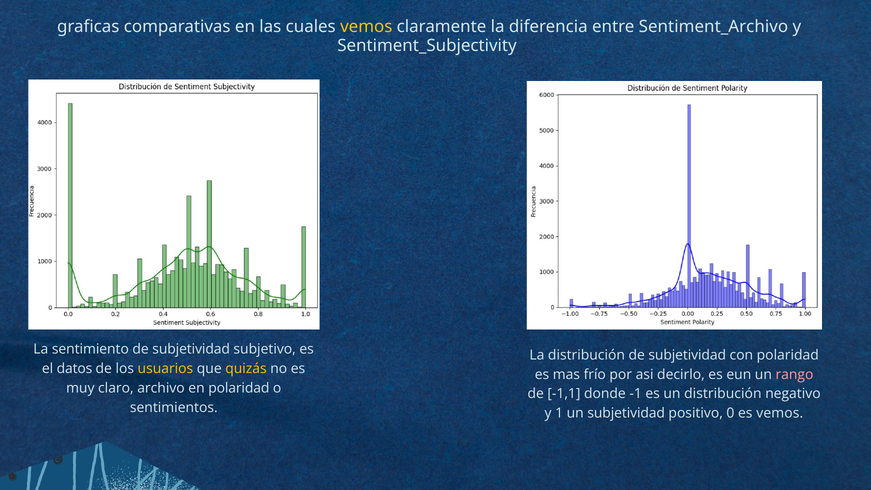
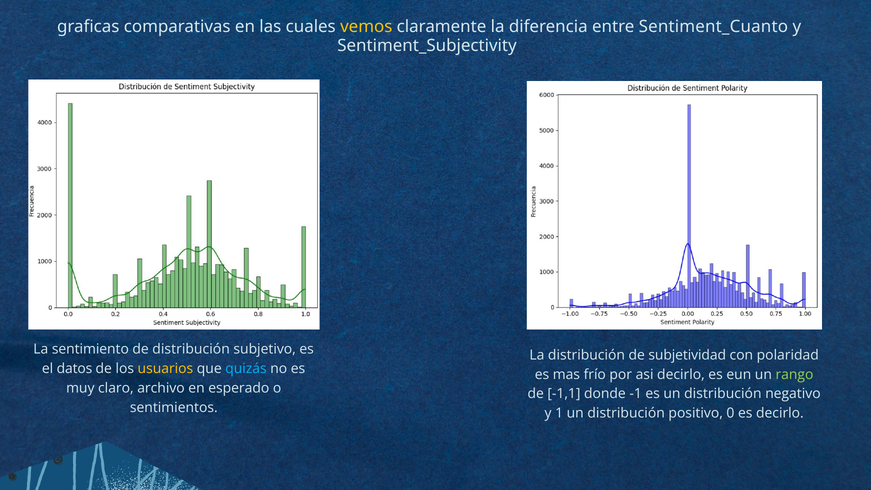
Sentiment_Archivo: Sentiment_Archivo -> Sentiment_Cuanto (713, 26)
subjetividad: subjetividad -> distribución (191, 349)
quizás colour: yellow -> light blue (246, 369)
rango colour: pink -> light green (794, 374)
en polaridad: polaridad -> esperado (239, 388)
1 un subjetividad: subjetividad -> distribución (626, 413)
es vemos: vemos -> decirlo (780, 413)
